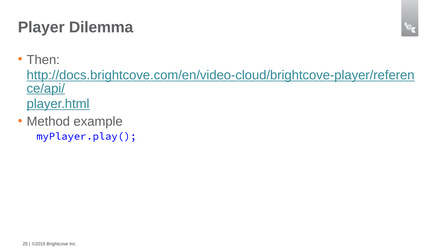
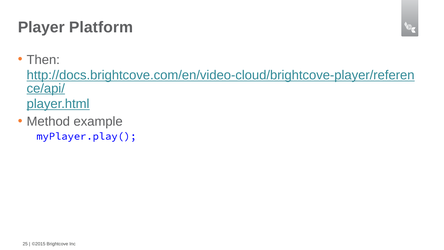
Dilemma: Dilemma -> Platform (101, 27)
